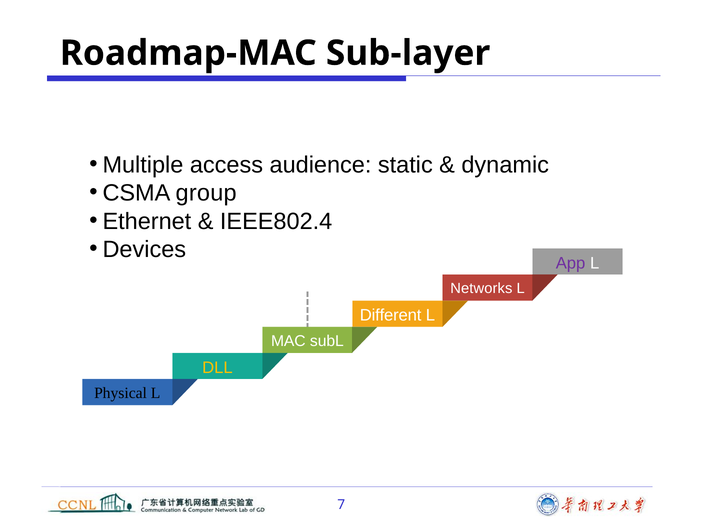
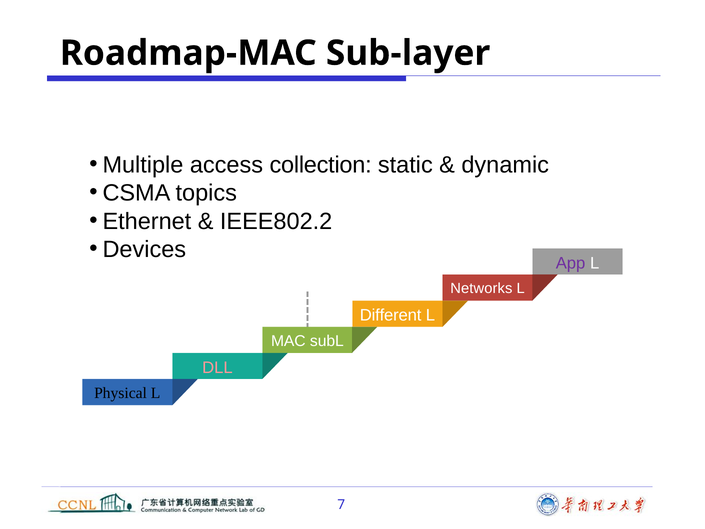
audience: audience -> collection (321, 165)
group: group -> topics (206, 193)
IEEE802.4: IEEE802.4 -> IEEE802.2 (276, 221)
DLL colour: yellow -> pink (217, 367)
